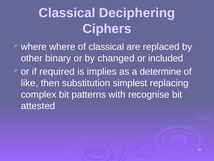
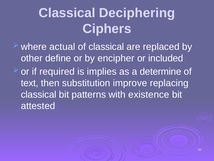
where where: where -> actual (62, 47)
binary: binary -> define (58, 58)
changed: changed -> encipher (116, 58)
like: like -> text (30, 83)
simplest: simplest -> improve (130, 83)
complex: complex -> classical (39, 94)
recognise: recognise -> existence (149, 94)
